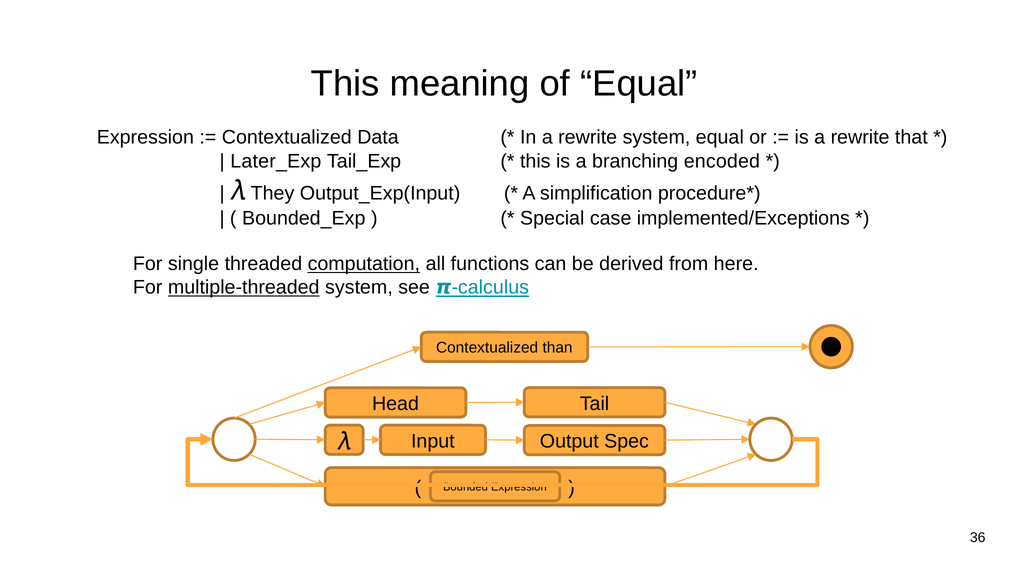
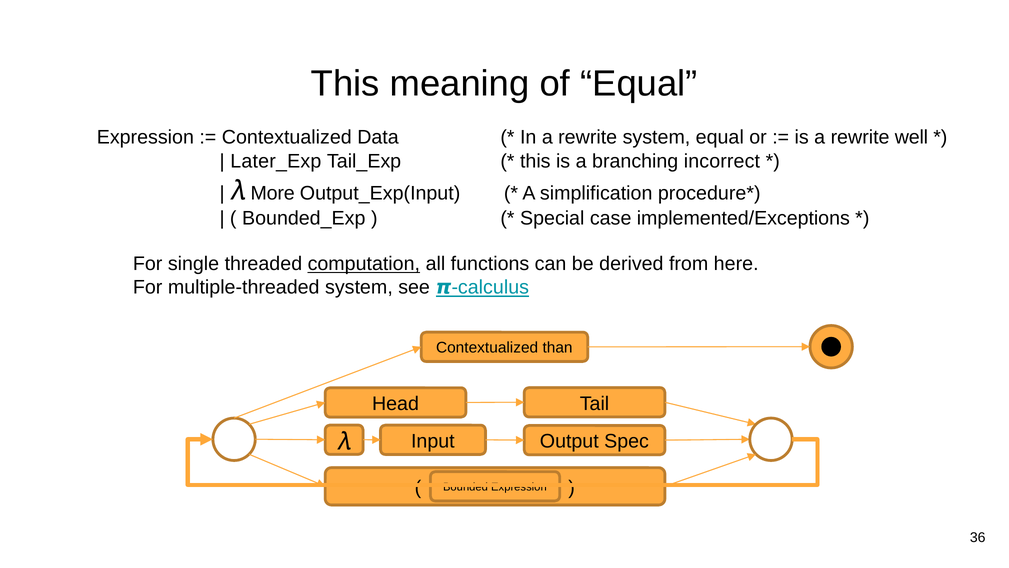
that: that -> well (911, 137)
encoded: encoded -> incorrect (722, 161)
They: They -> More (273, 193)
multiple-threaded underline: present -> none (244, 287)
